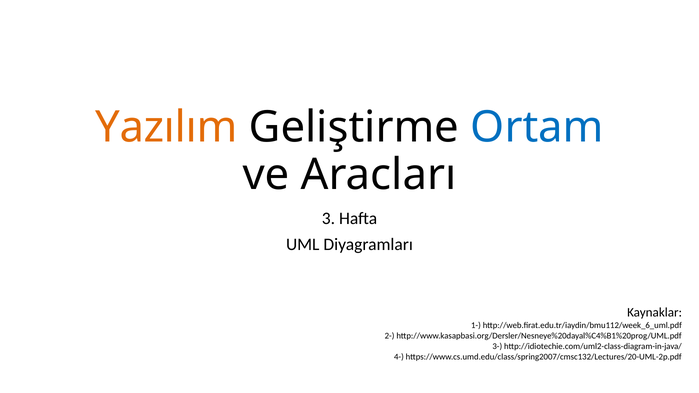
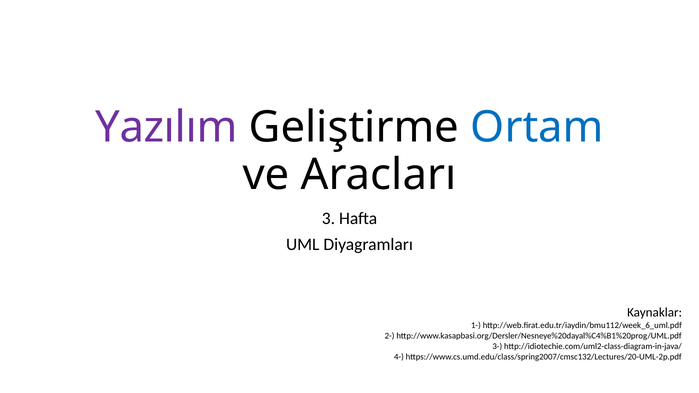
Yazılım colour: orange -> purple (166, 128)
